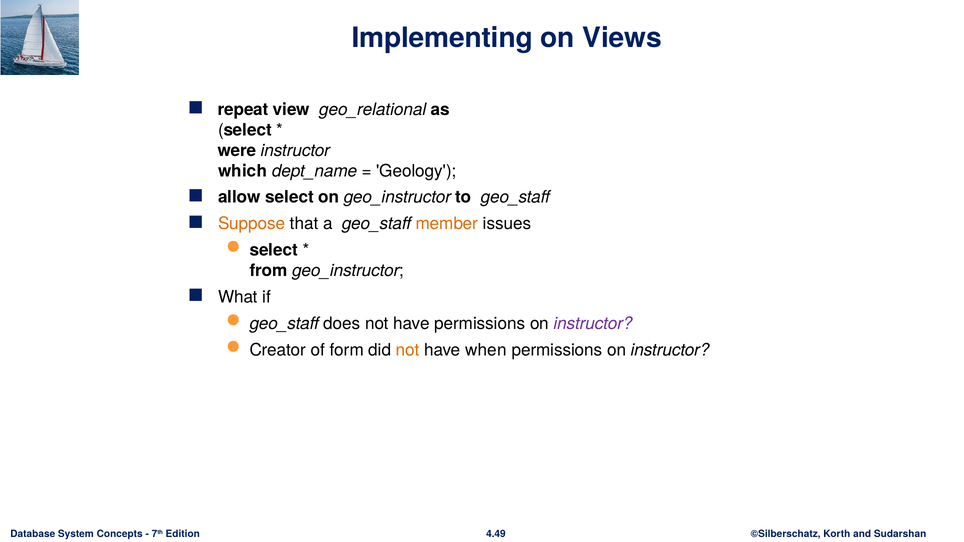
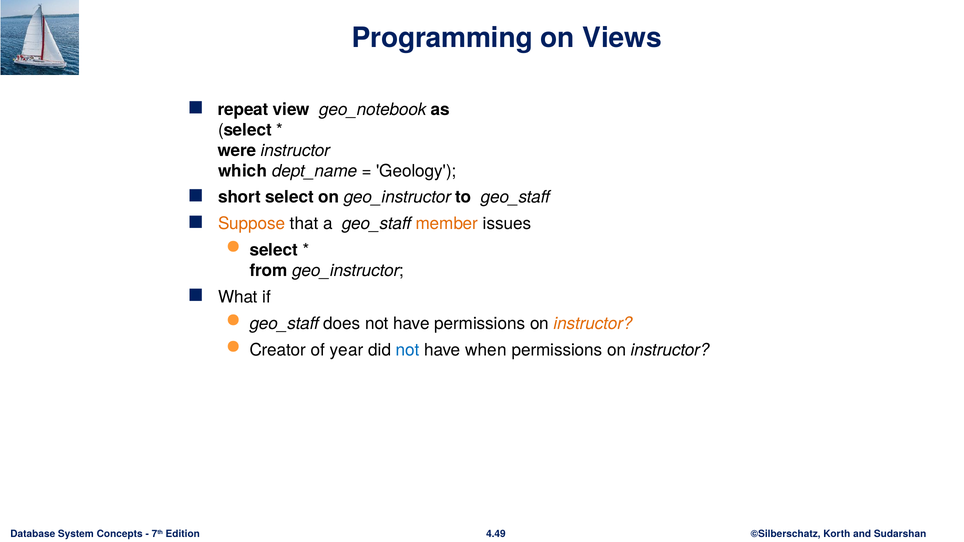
Implementing: Implementing -> Programming (442, 38)
geo_relational: geo_relational -> geo_notebook (373, 109)
allow: allow -> short (239, 197)
instructor colour: purple -> orange (593, 324)
form: form -> year (347, 350)
not colour: orange -> blue (408, 350)
